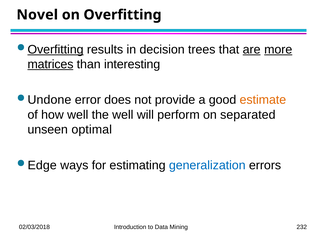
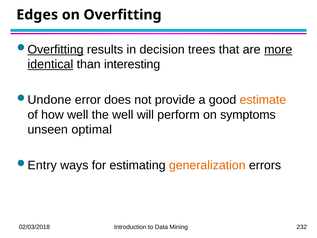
Novel: Novel -> Edges (37, 15)
are underline: present -> none (252, 49)
matrices: matrices -> identical (50, 64)
separated: separated -> symptoms (248, 115)
Edge: Edge -> Entry (42, 165)
generalization colour: blue -> orange (207, 165)
